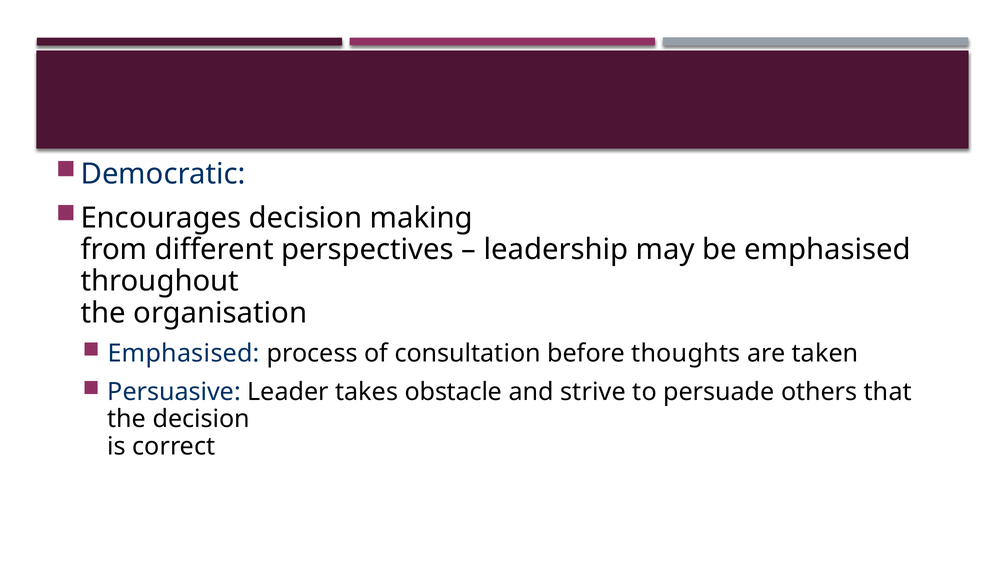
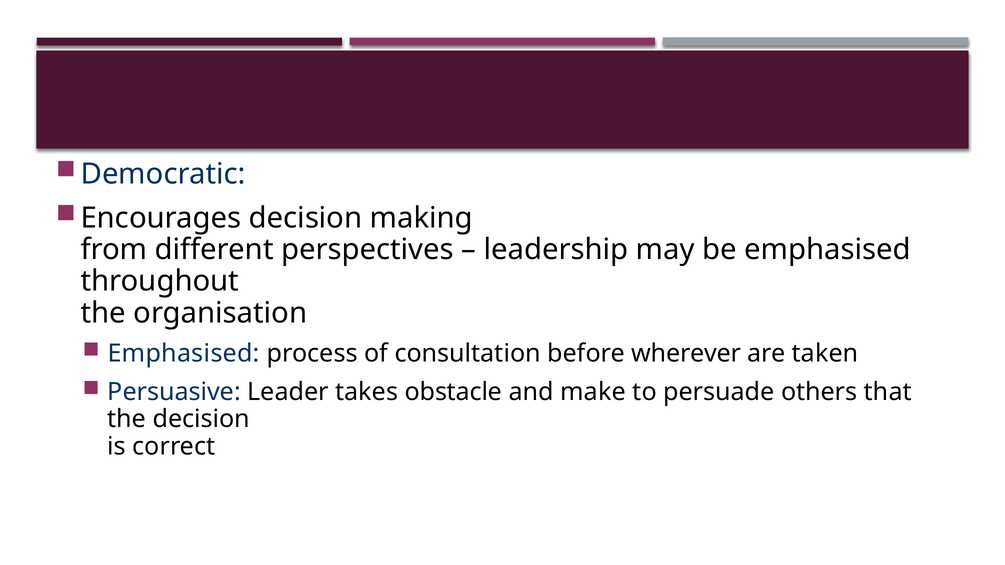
thoughts: thoughts -> wherever (686, 354)
strive: strive -> make (593, 392)
